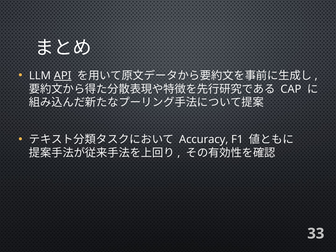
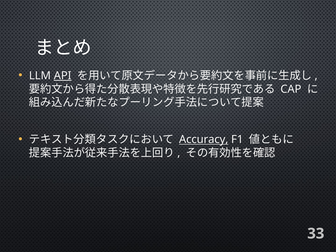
Accuracy underline: none -> present (204, 139)
